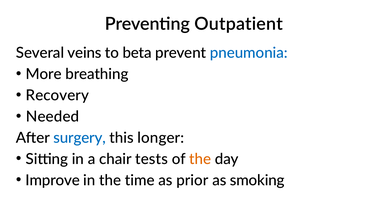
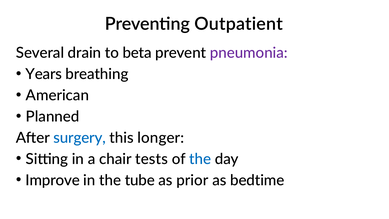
veins: veins -> drain (84, 53)
pneumonia colour: blue -> purple (249, 53)
More: More -> Years (44, 74)
Recovery: Recovery -> American (57, 95)
Needed: Needed -> Planned (53, 117)
the colour: orange -> blue (200, 159)
time: time -> tube (140, 180)
smoking: smoking -> bedtime (257, 180)
